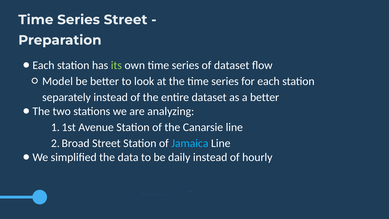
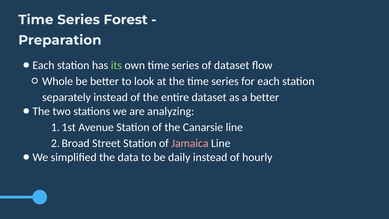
Series Street: Street -> Forest (126, 20)
Model: Model -> Whole (58, 81)
Jamaica colour: light blue -> pink (190, 143)
